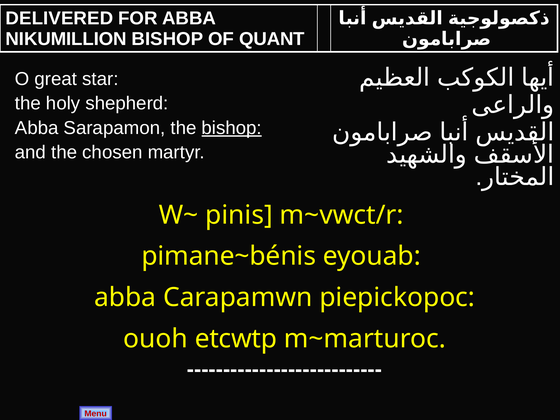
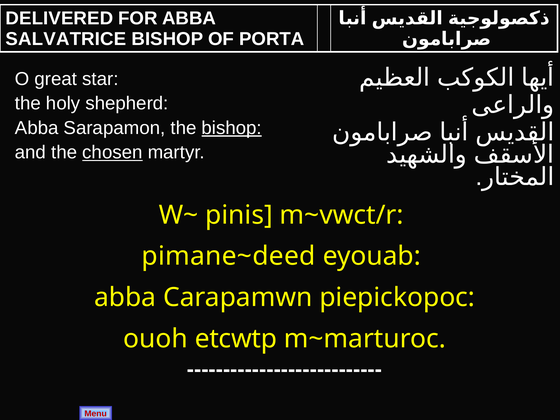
NIKUMILLION: NIKUMILLION -> SALVATRICE (66, 39)
QUANT: QUANT -> PORTA (272, 39)
chosen underline: none -> present (112, 152)
pimane~bénis: pimane~bénis -> pimane~deed (228, 256)
